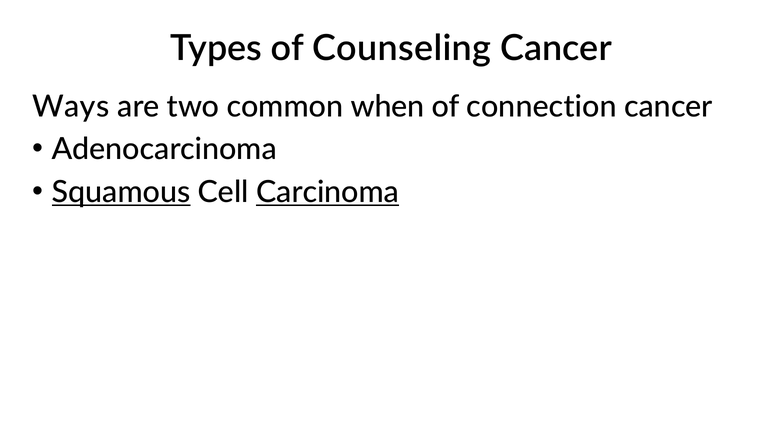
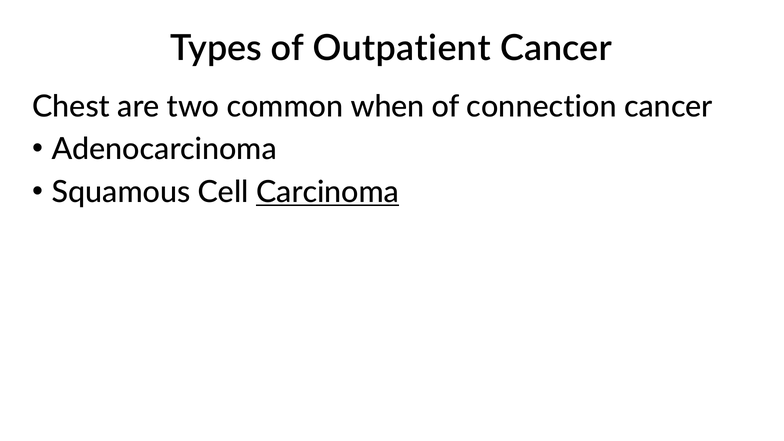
Counseling: Counseling -> Outpatient (402, 49)
Ways: Ways -> Chest (71, 107)
Squamous underline: present -> none (121, 192)
